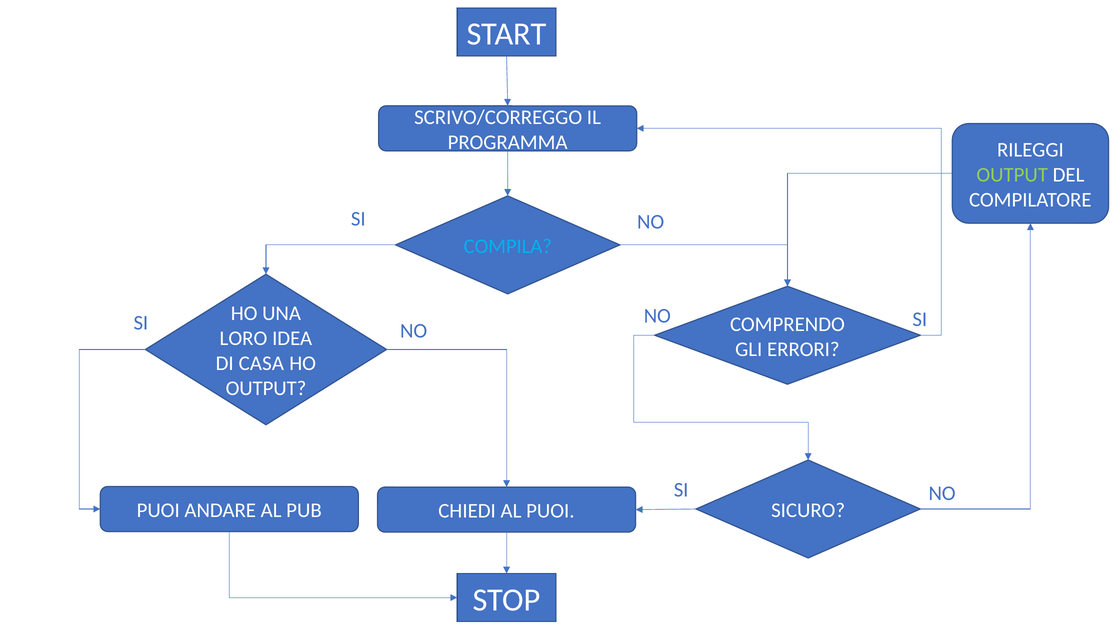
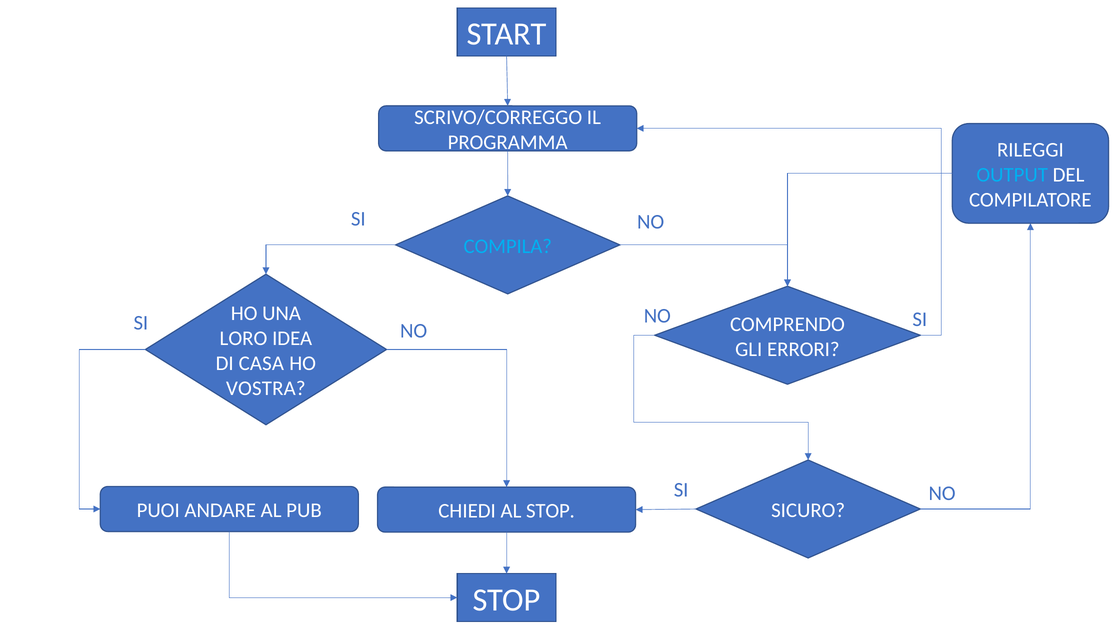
OUTPUT colour: light green -> light blue (1012, 175)
OUTPUT: OUTPUT -> VOSTRA (266, 389)
AL PUOI: PUOI -> STOP (550, 511)
